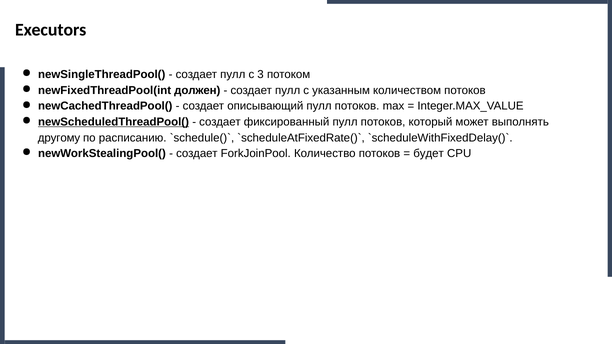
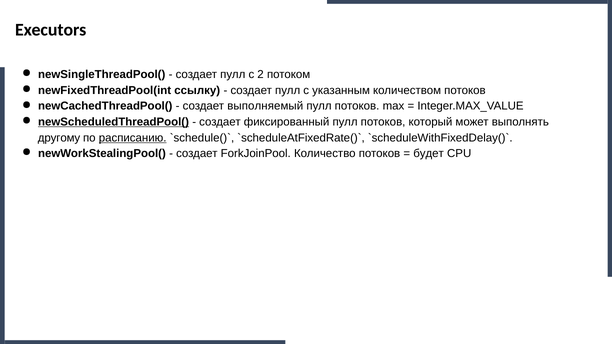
3: 3 -> 2 (261, 75)
должен: должен -> ссылку (197, 90)
описывающий: описывающий -> выполняемый (265, 106)
расписанию underline: none -> present (133, 138)
